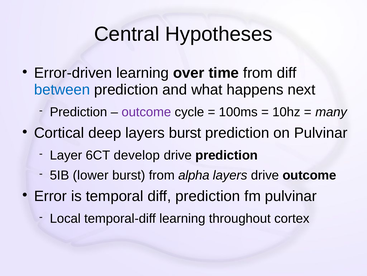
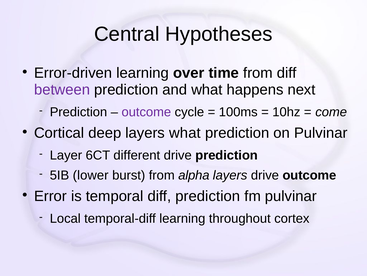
between colour: blue -> purple (62, 90)
many: many -> come (331, 112)
layers burst: burst -> what (185, 133)
develop: develop -> different (137, 155)
